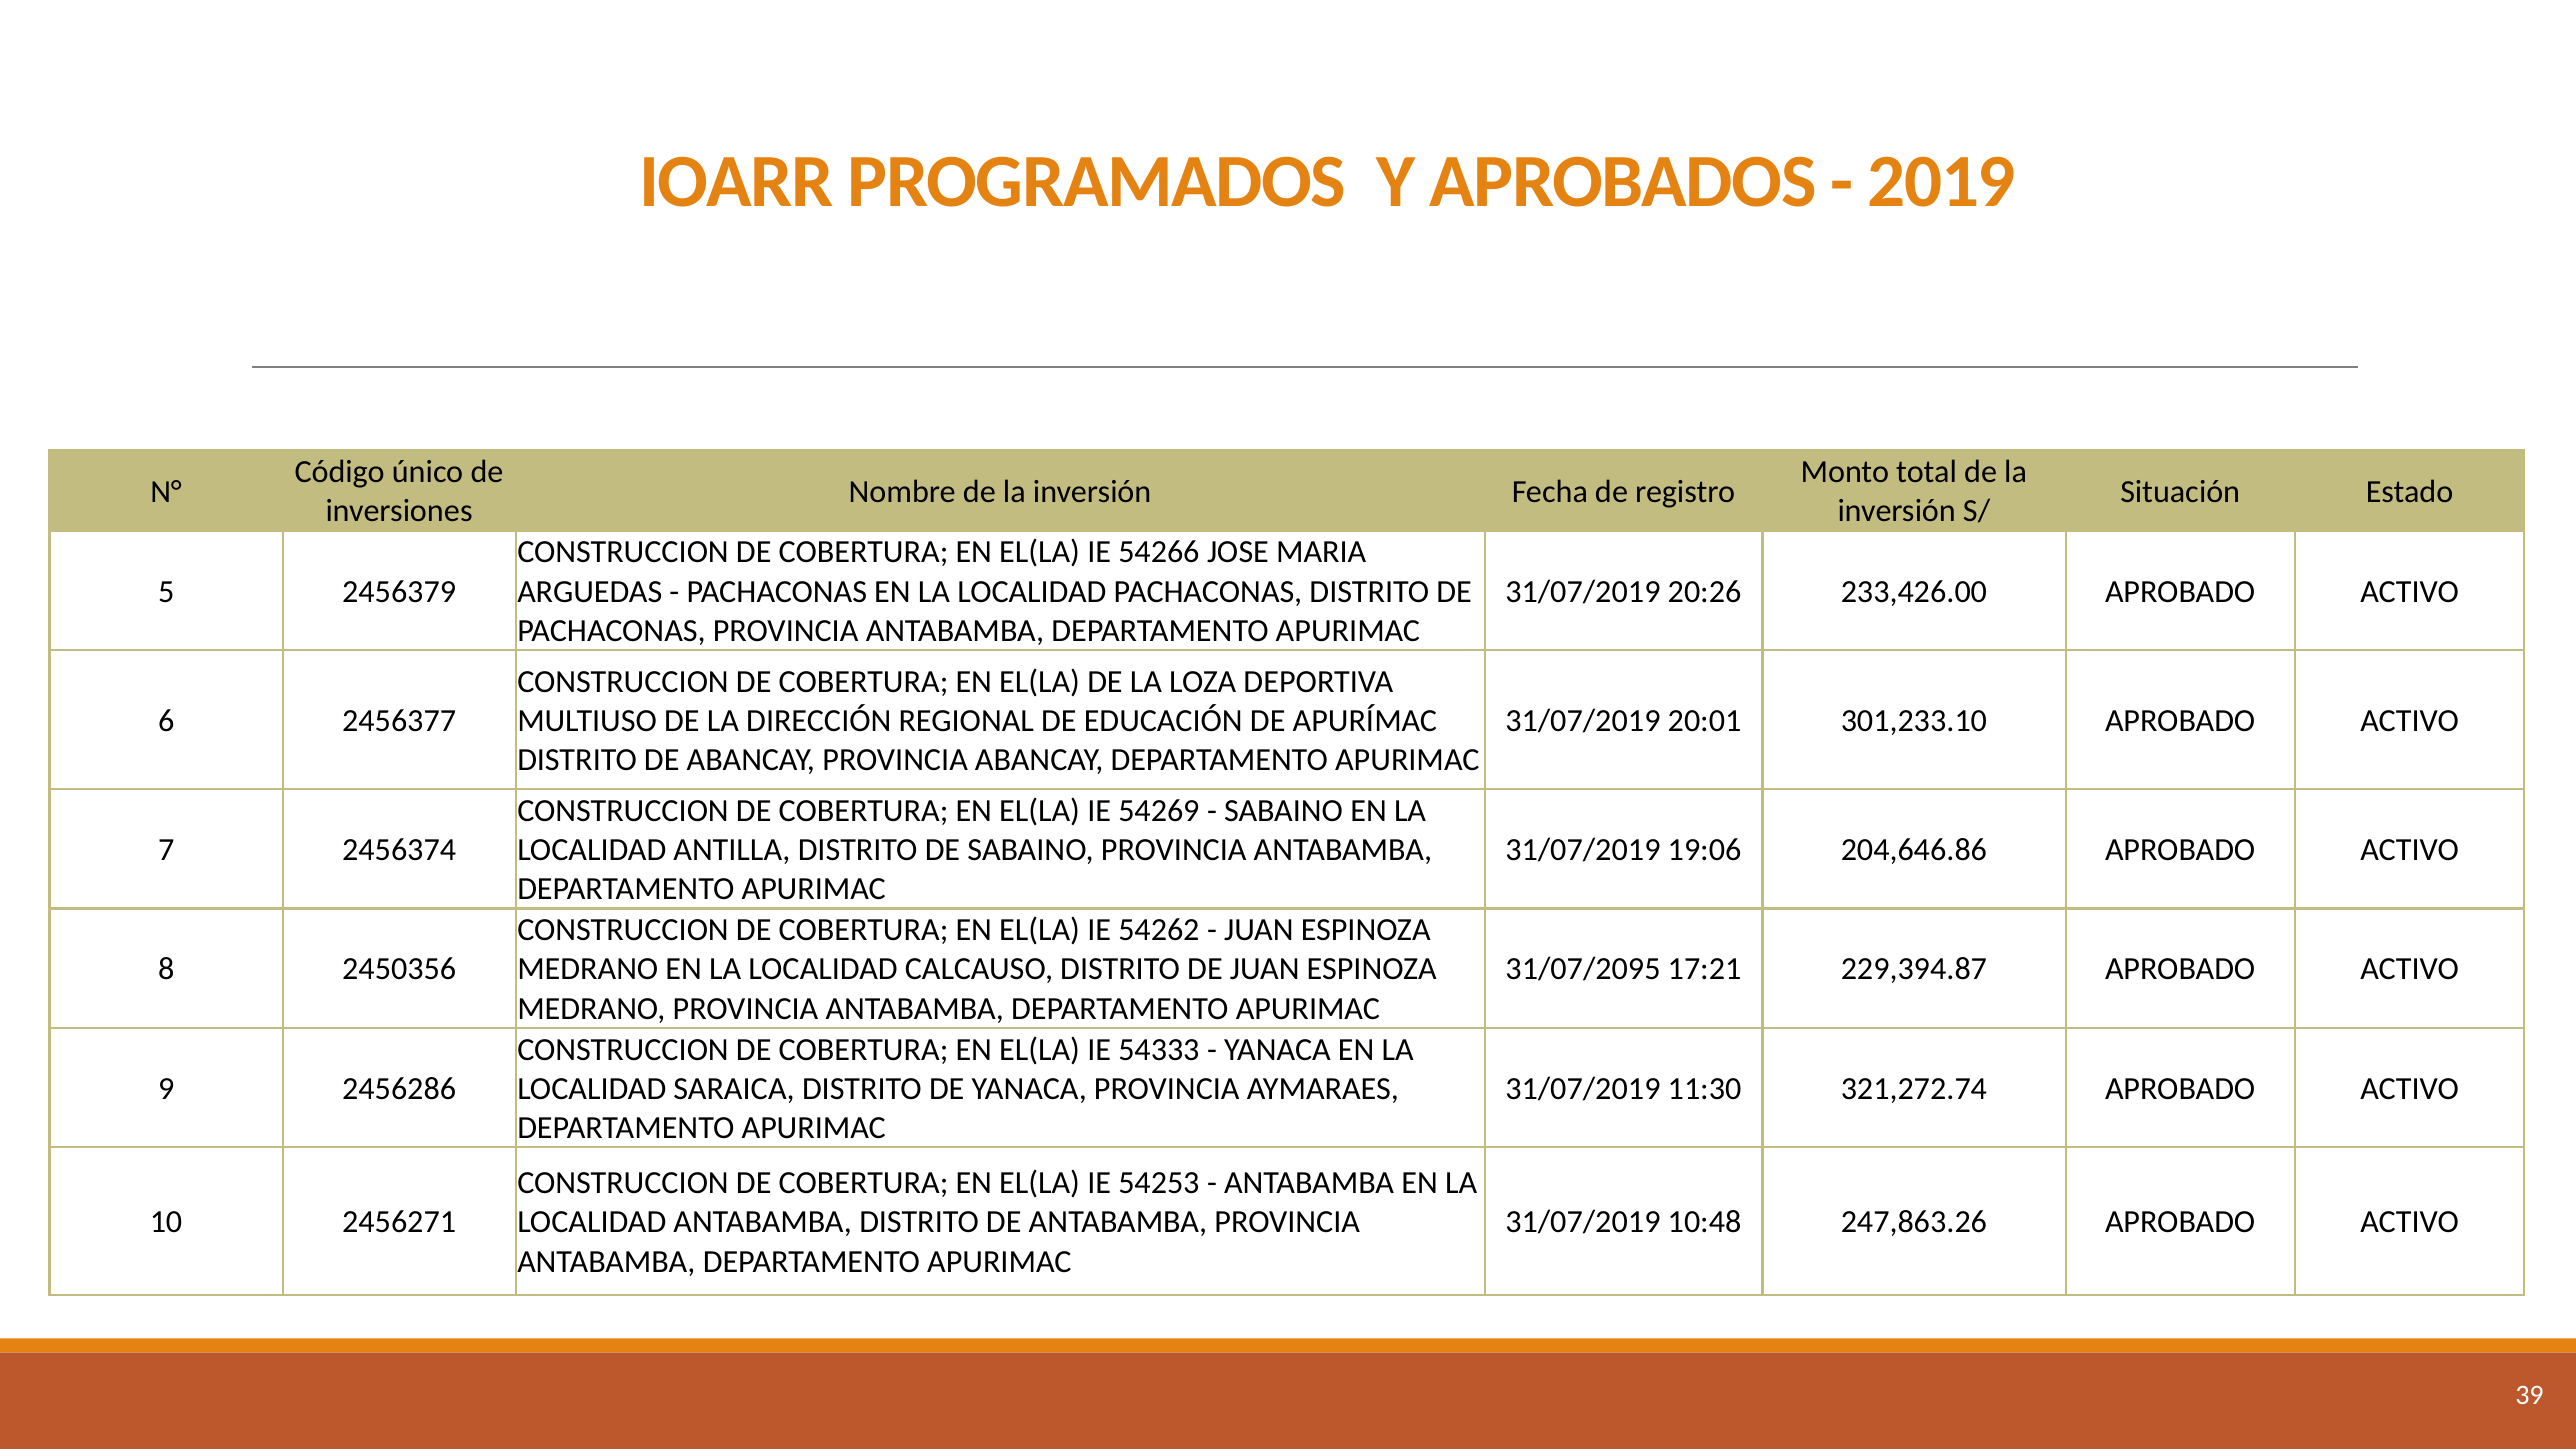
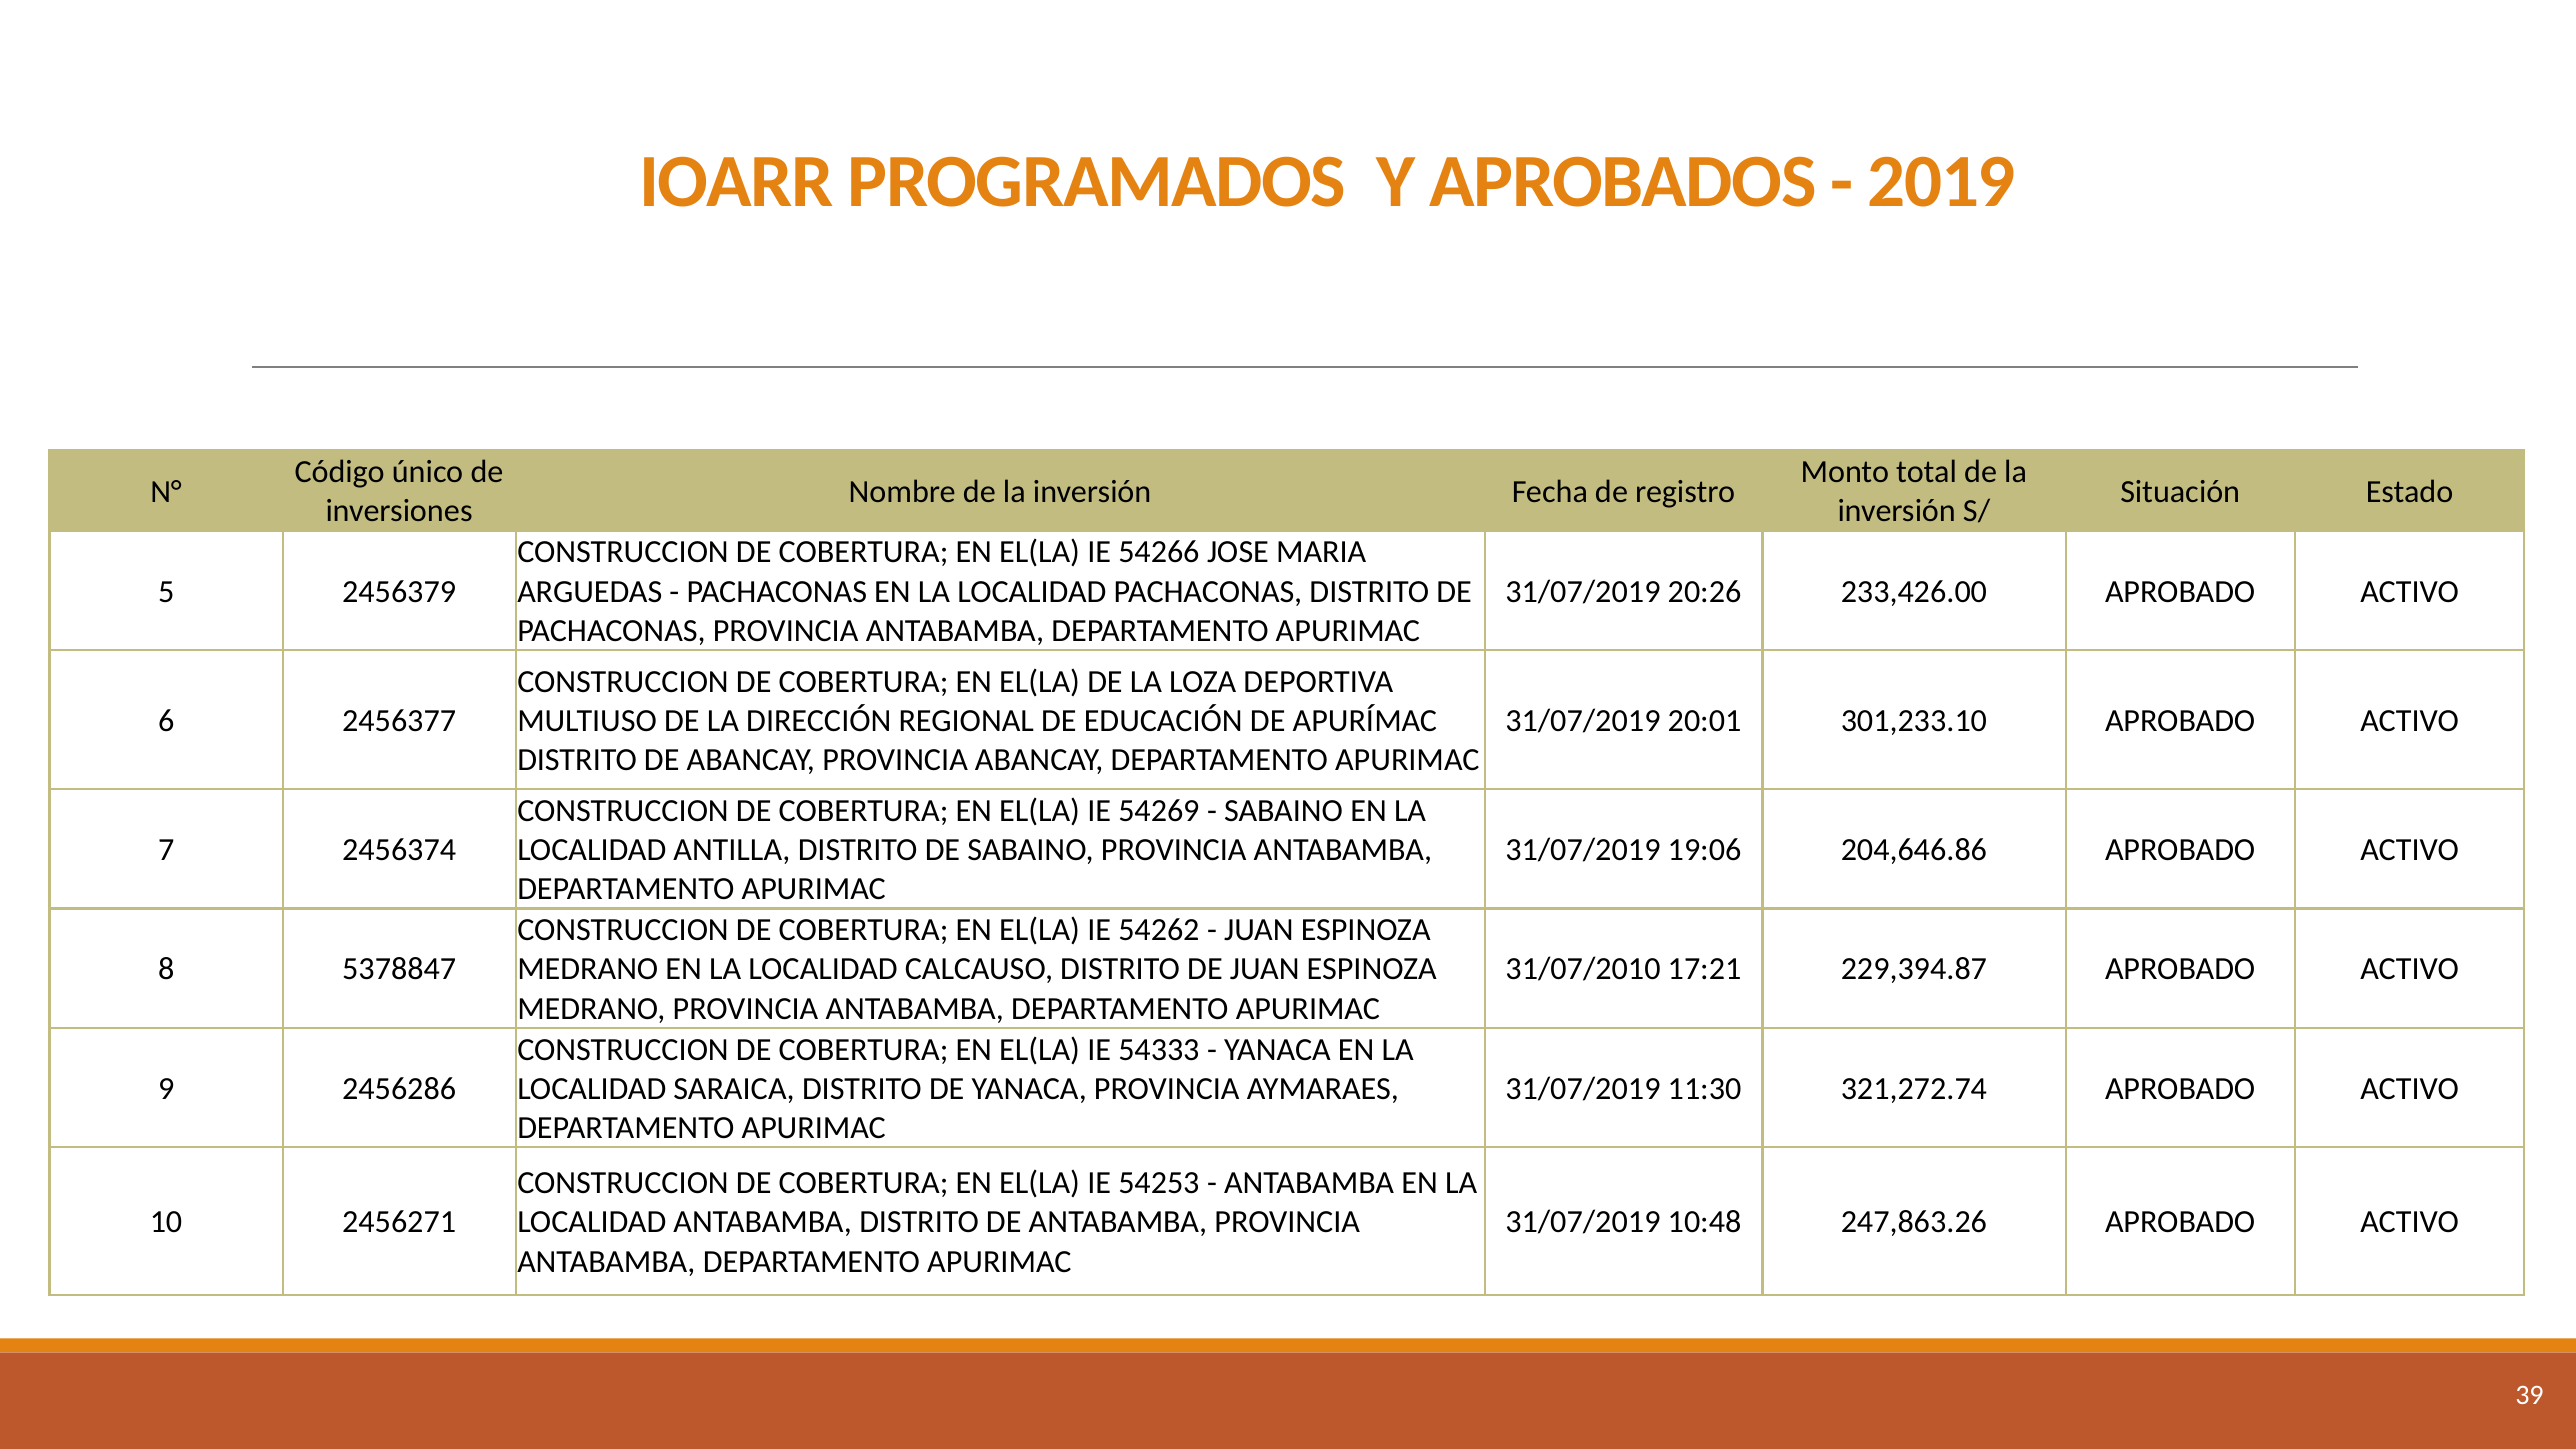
2450356: 2450356 -> 5378847 (399, 969)
31/07/2095: 31/07/2095 -> 31/07/2010 (1583, 969)
